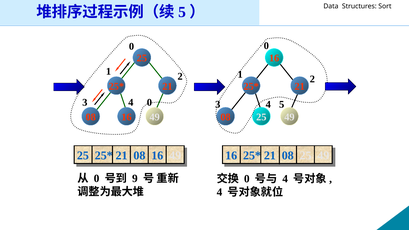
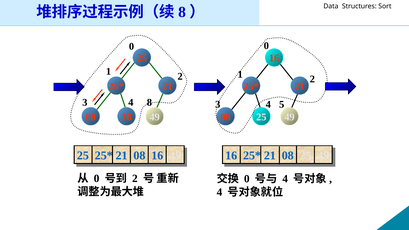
5: 5 -> 8 (182, 12)
4 0: 0 -> 8 (149, 103)
9: 9 -> 2 (135, 178)
